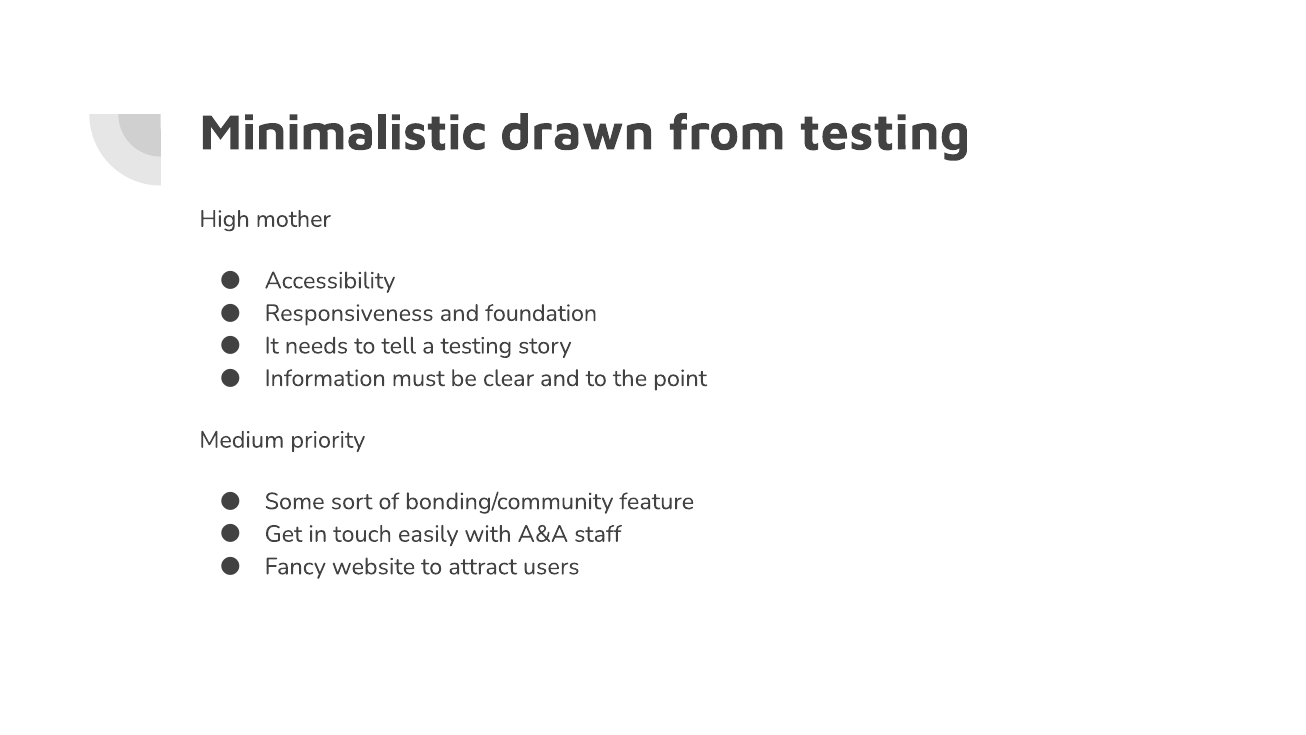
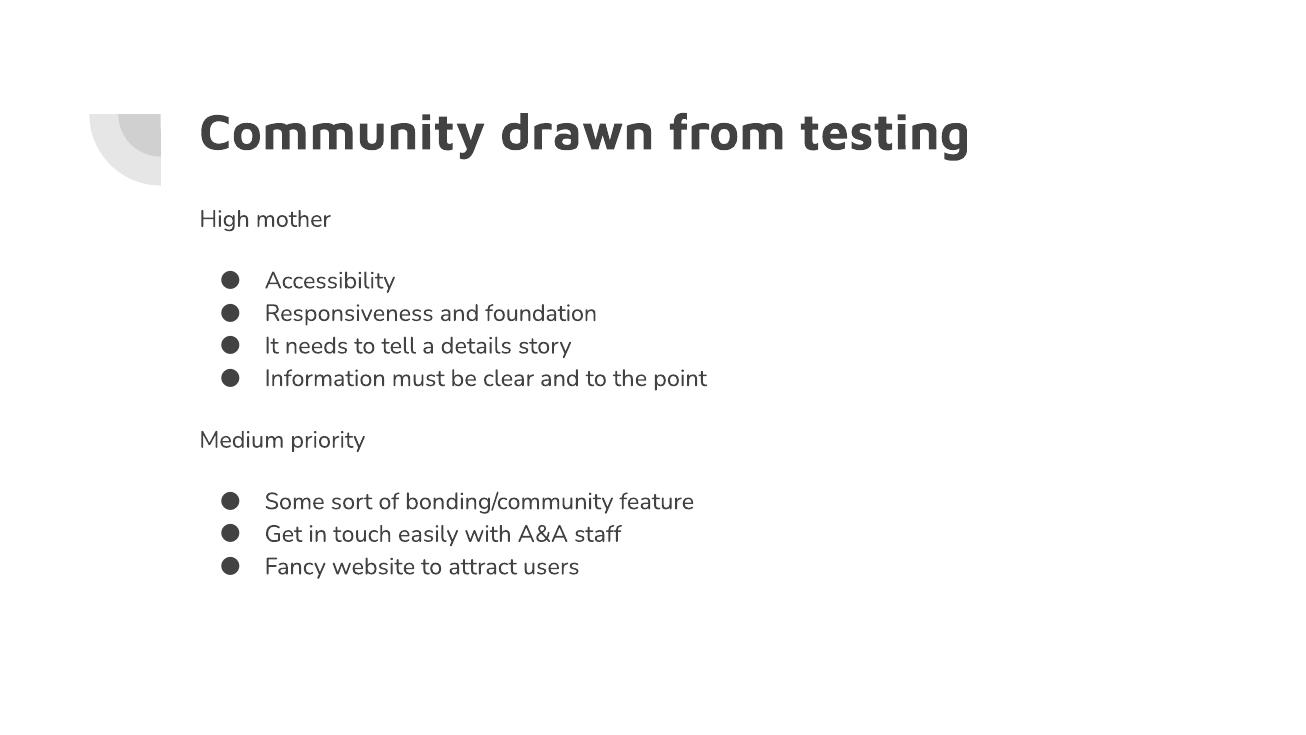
Minimalistic: Minimalistic -> Community (342, 133)
a testing: testing -> details (476, 346)
